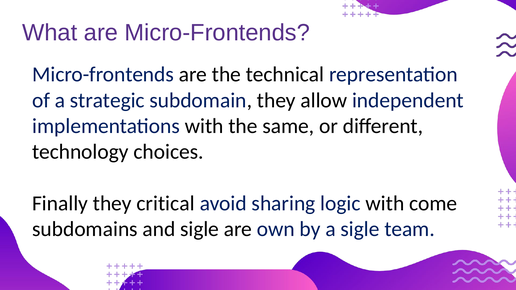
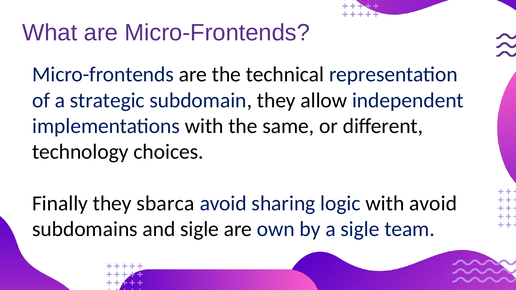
critical: critical -> sbarca (165, 204)
with come: come -> avoid (433, 204)
